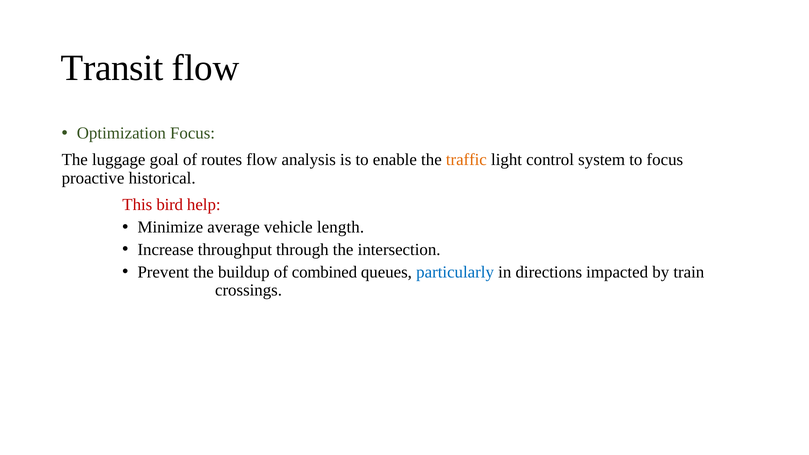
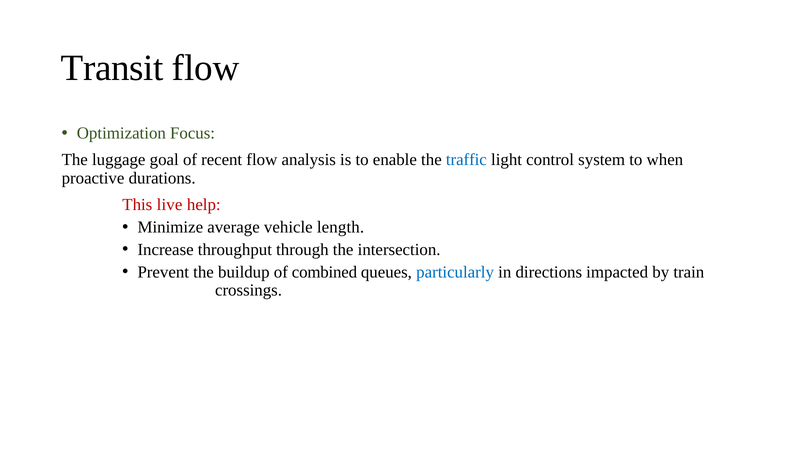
routes: routes -> recent (222, 160)
traffic colour: orange -> blue (466, 160)
to focus: focus -> when (665, 160)
historical: historical -> durations (162, 178)
bird: bird -> live (170, 205)
